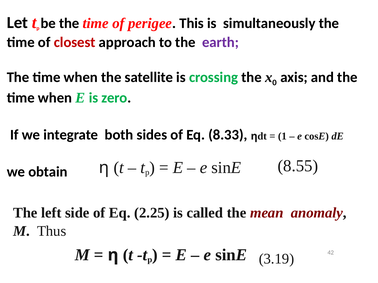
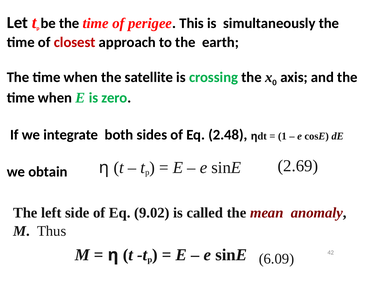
earth colour: purple -> black (221, 42)
8.33: 8.33 -> 2.48 (228, 135)
8.55: 8.55 -> 2.69 (298, 166)
2.25: 2.25 -> 9.02 (152, 213)
3.19: 3.19 -> 6.09 (276, 259)
